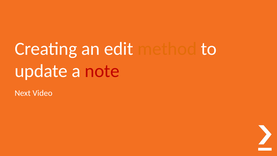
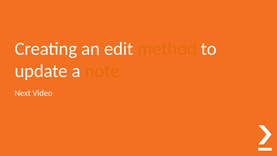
note colour: red -> orange (102, 71)
